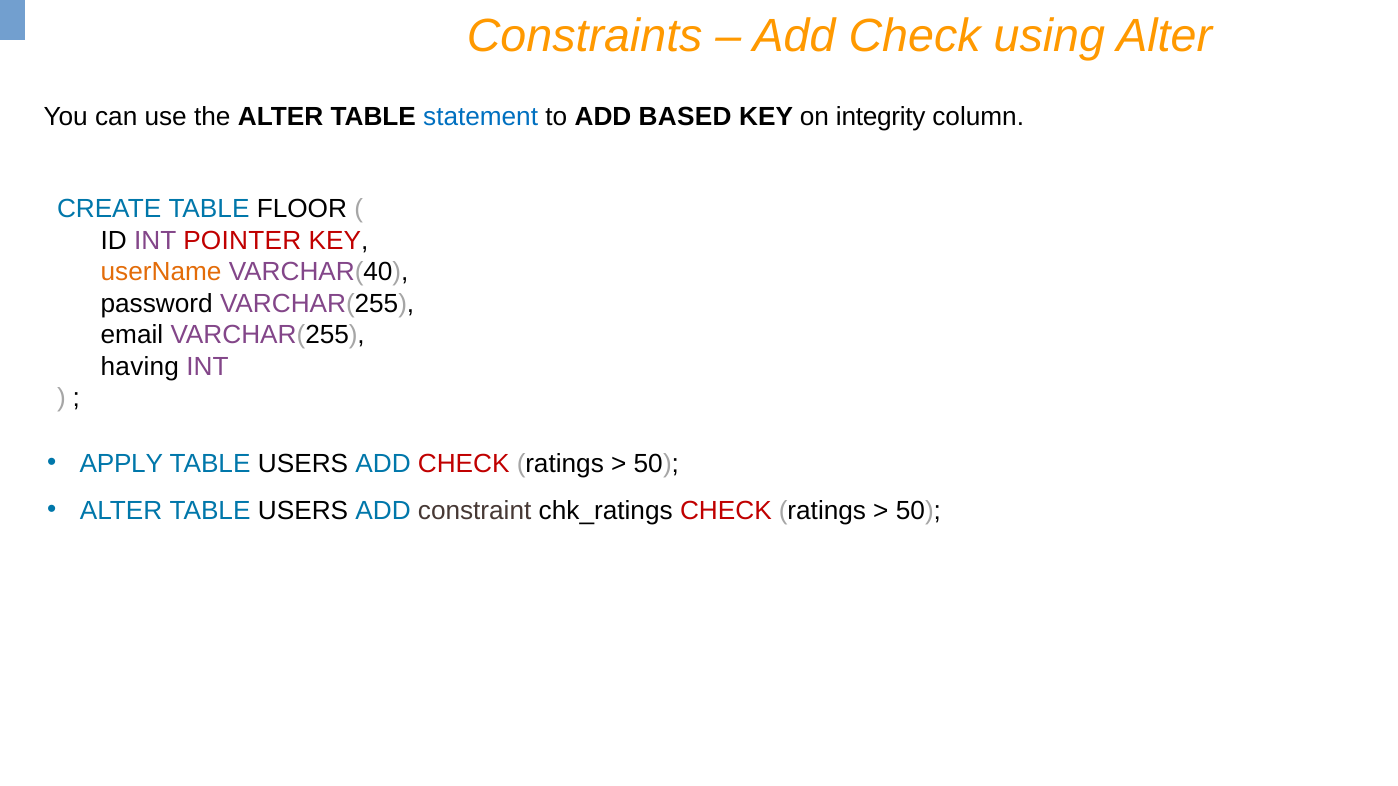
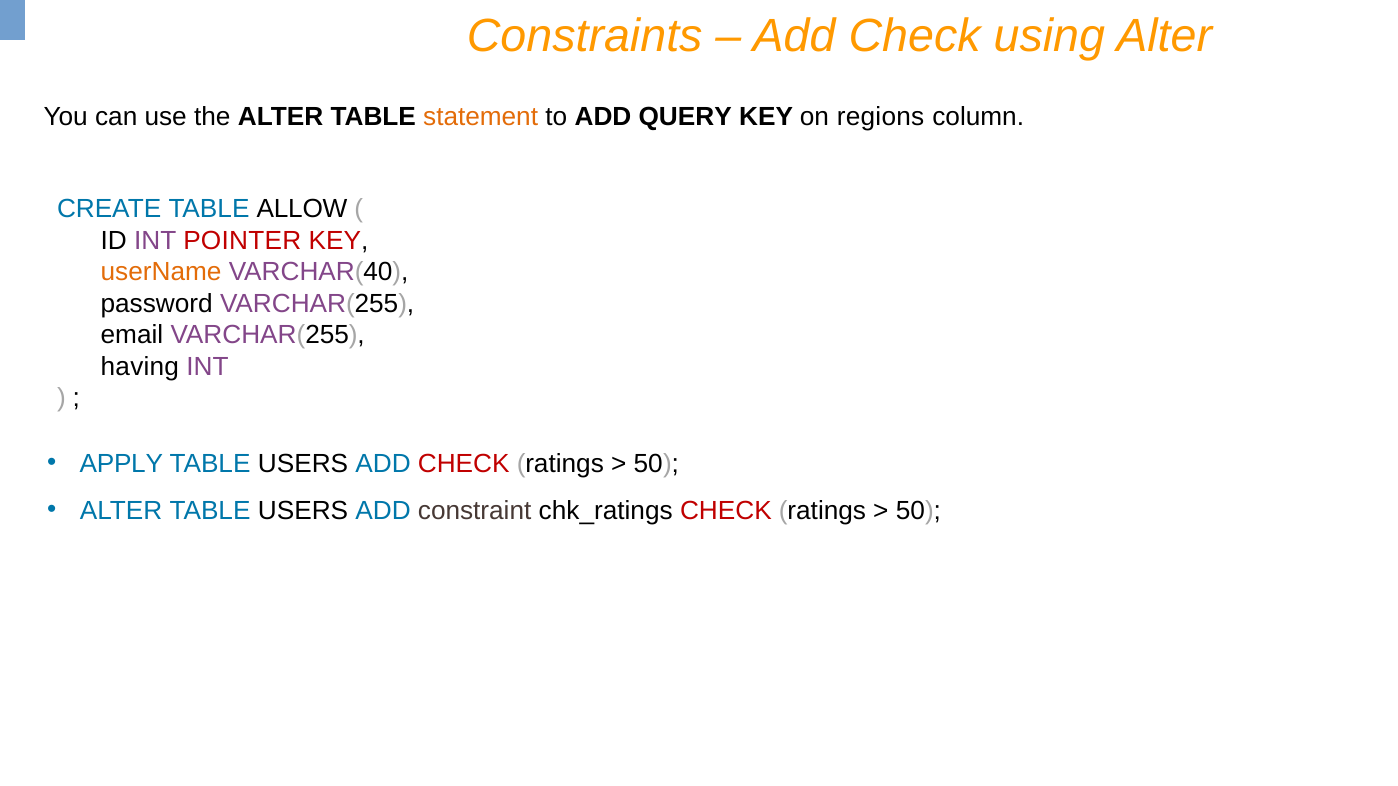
statement colour: blue -> orange (481, 116)
BASED: BASED -> QUERY (685, 116)
integrity: integrity -> regions (881, 116)
FLOOR: FLOOR -> ALLOW (302, 209)
